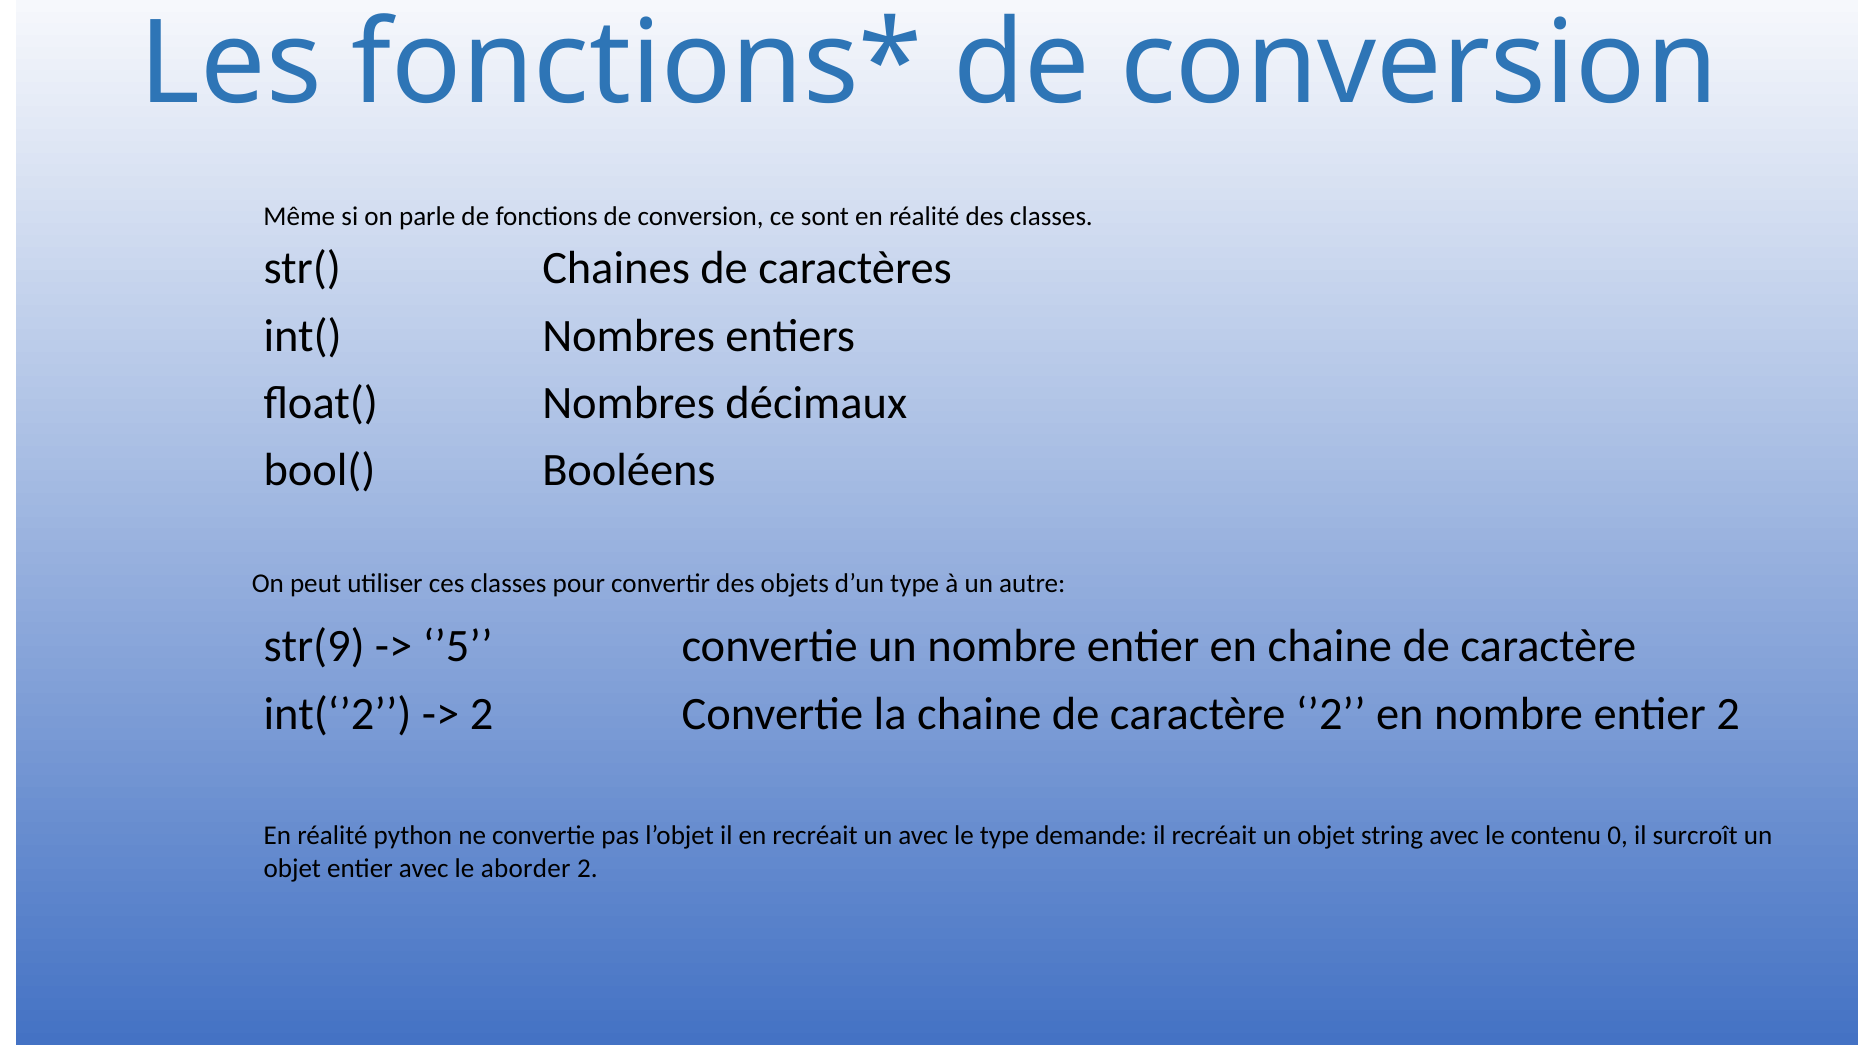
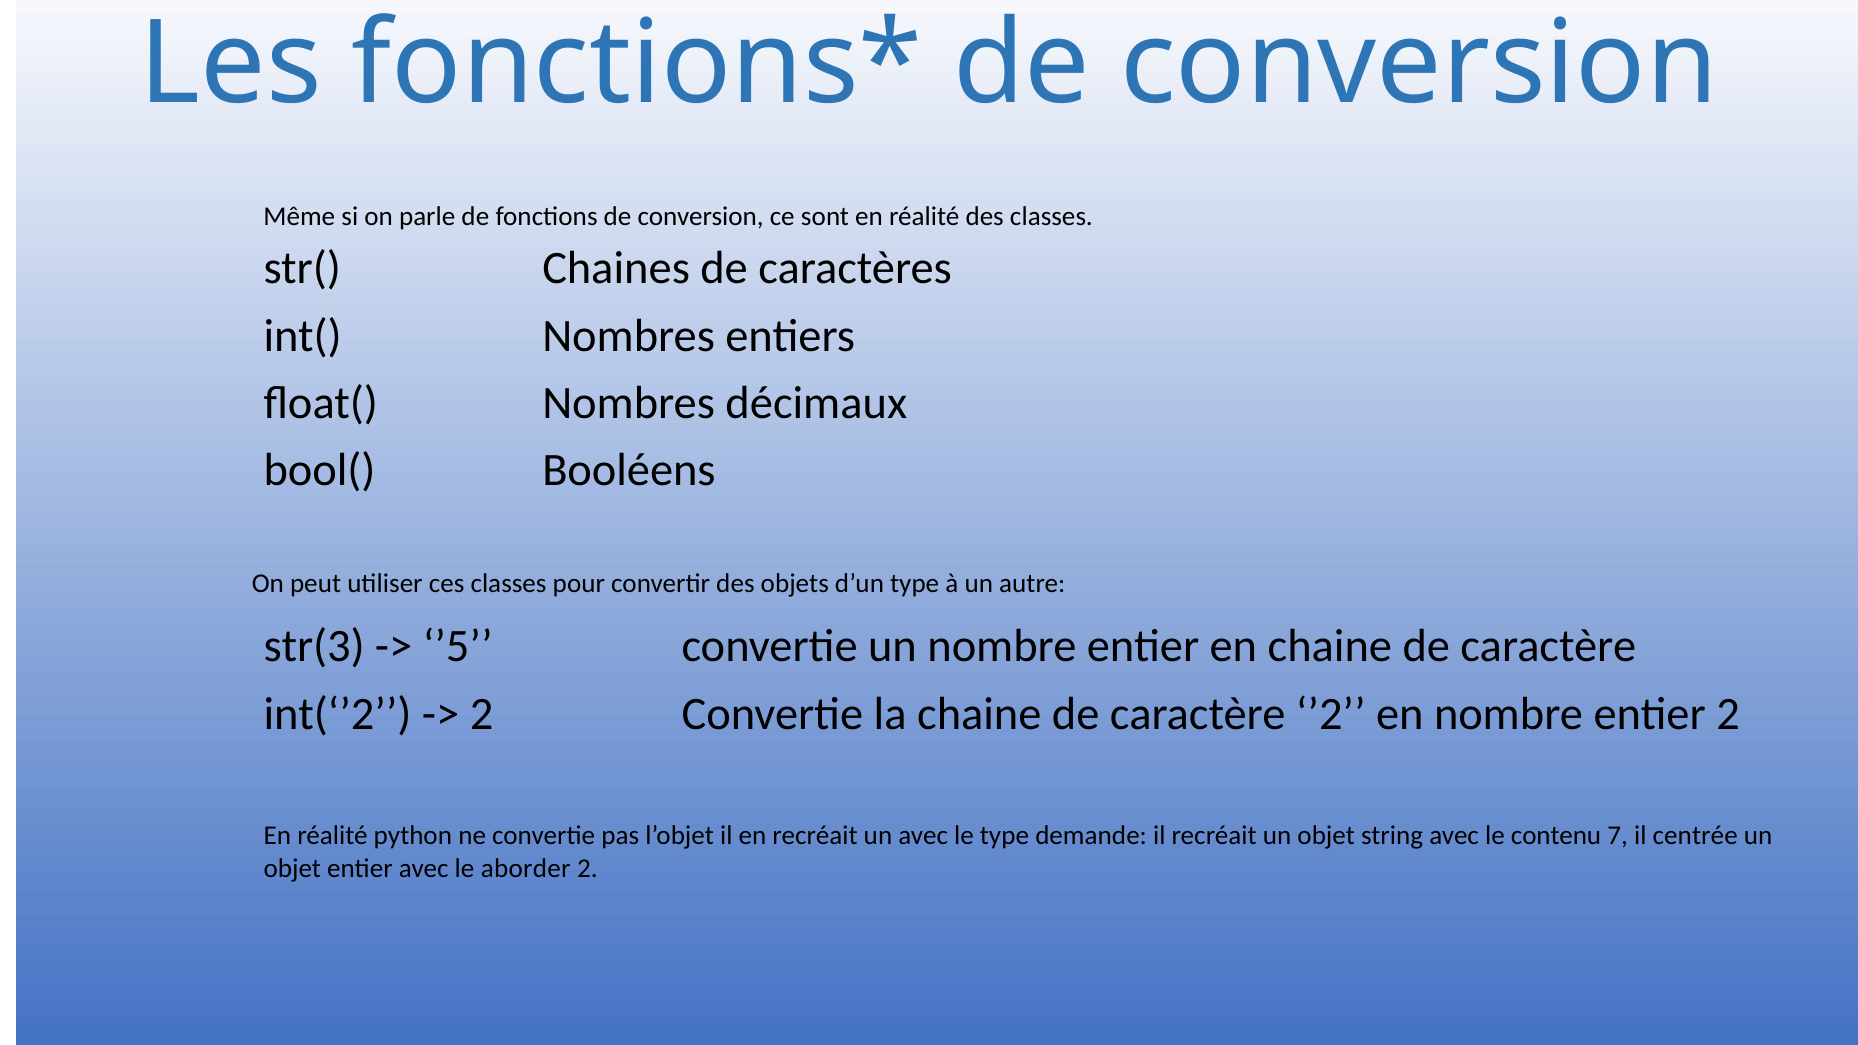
str(9: str(9 -> str(3 (314, 647)
0: 0 -> 7 (1618, 836)
surcroît: surcroît -> centrée (1695, 836)
